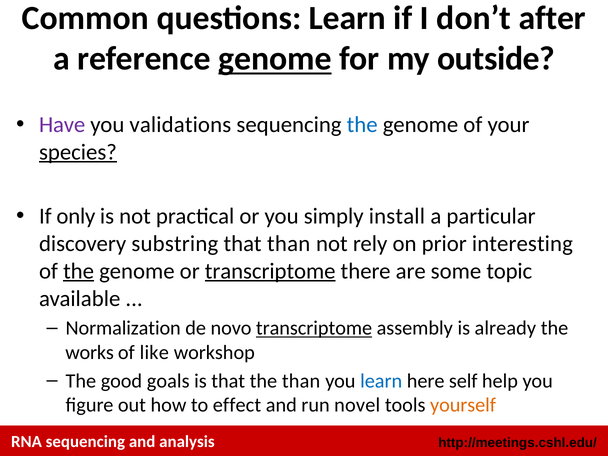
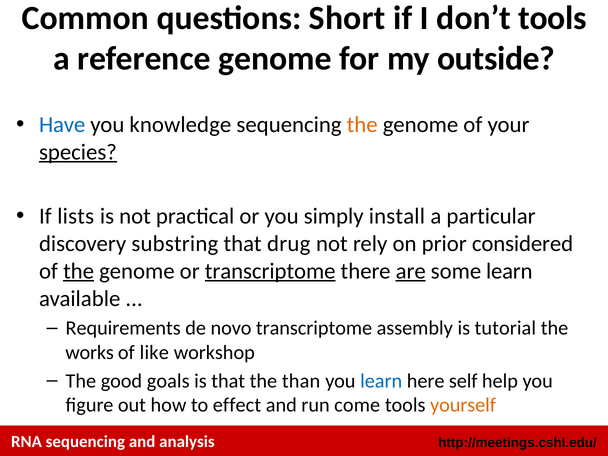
questions Learn: Learn -> Short (347, 18)
don’t after: after -> tools (552, 18)
genome underline: present -> none (275, 59)
Have colour: purple -> blue (62, 125)
validations: validations -> knowledge (180, 125)
the colour: blue -> orange (362, 125)
only: only -> lists (76, 216)
that than: than -> drug (289, 244)
interesting: interesting -> considered (523, 244)
are underline: none -> present (411, 271)
some topic: topic -> learn (509, 271)
Normalization: Normalization -> Requirements (123, 328)
transcriptome underline: present -> none (314, 328)
already: already -> tutorial (505, 328)
novel: novel -> come (357, 405)
